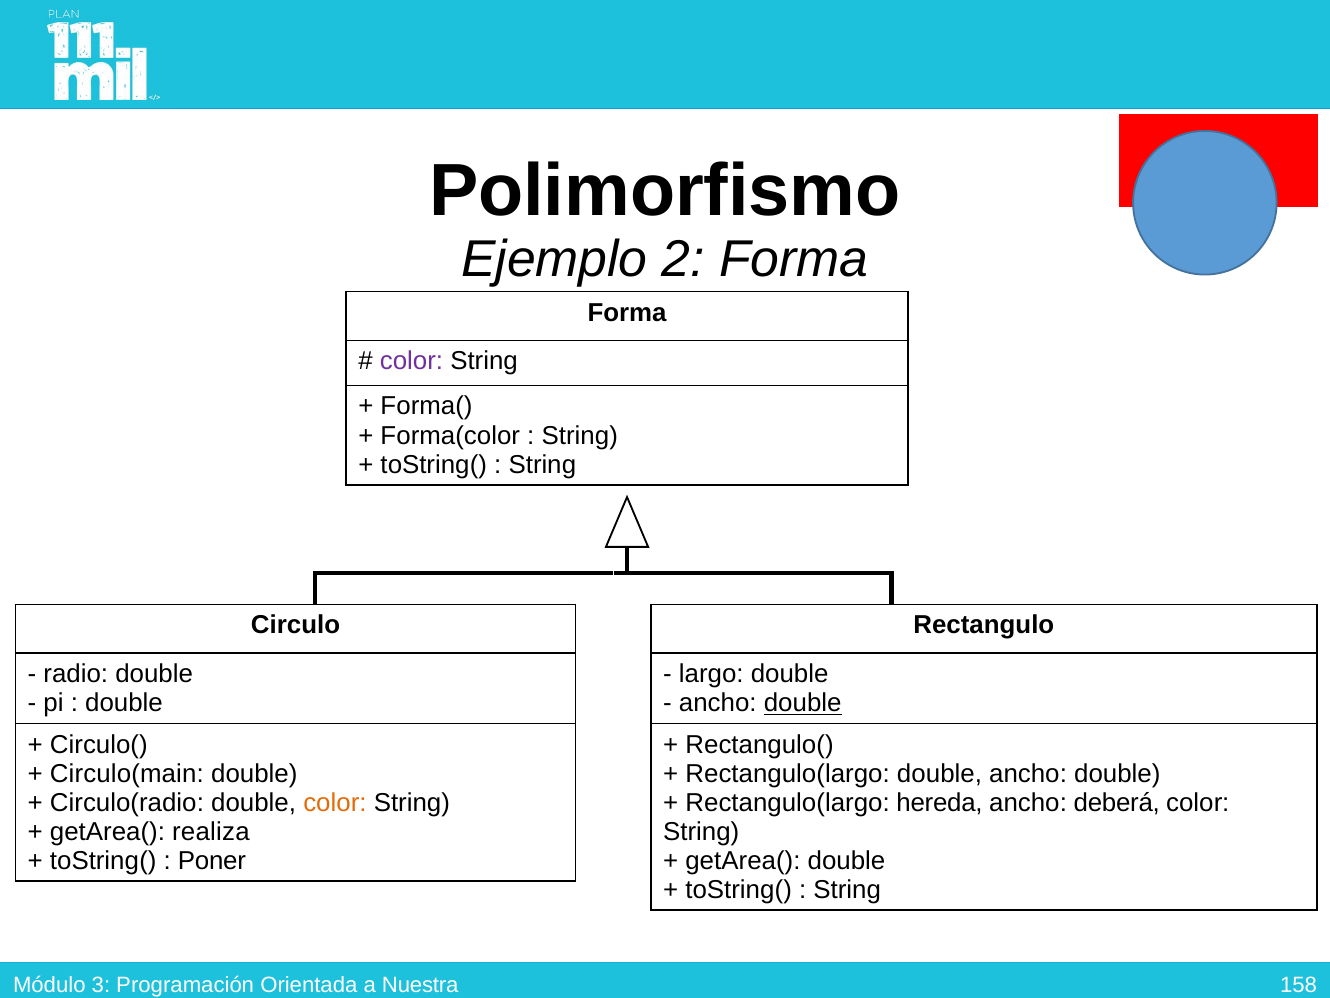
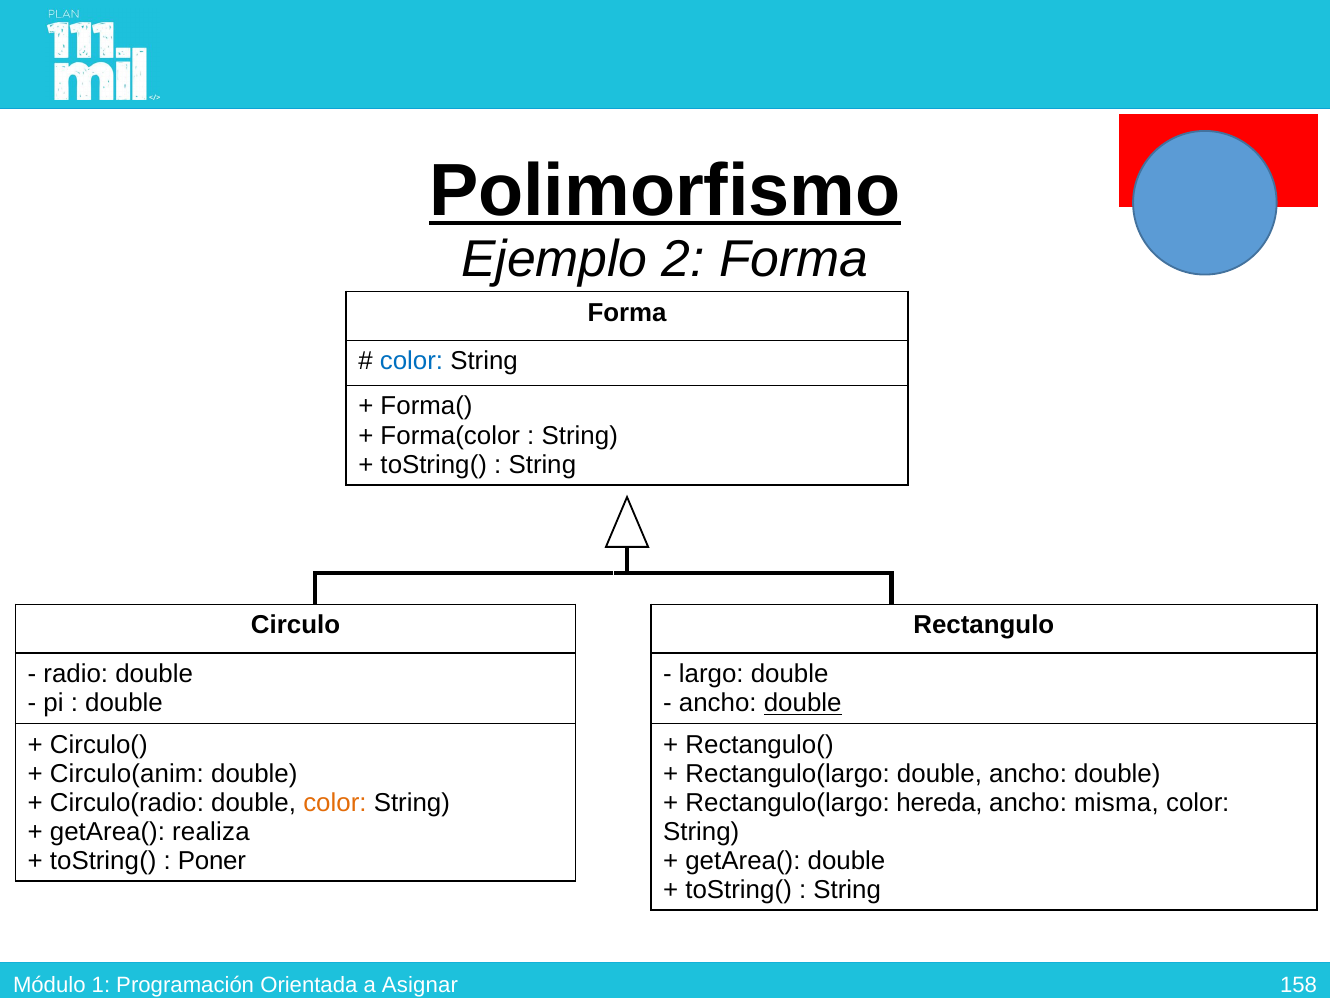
Polimorfismo underline: none -> present (665, 191)
color colour: purple -> blue (411, 361)
Circulo(main: Circulo(main -> Circulo(anim (127, 773)
deberá: deberá -> misma (1116, 802)
3: 3 -> 1 (101, 984)
Nuestra: Nuestra -> Asignar (420, 984)
